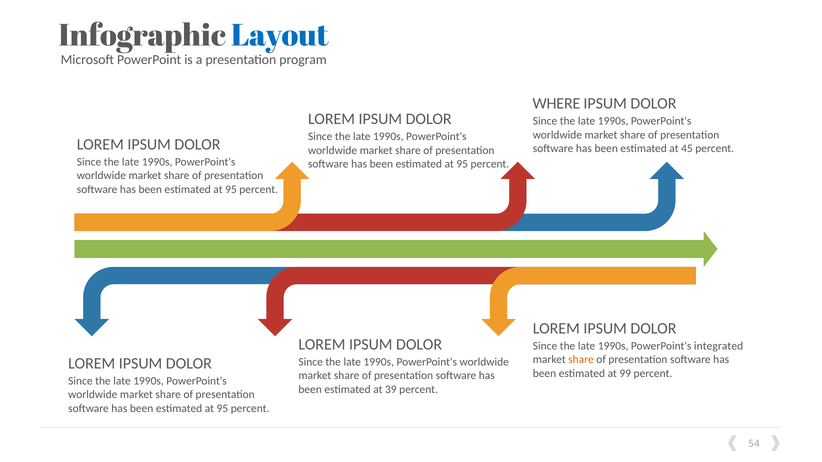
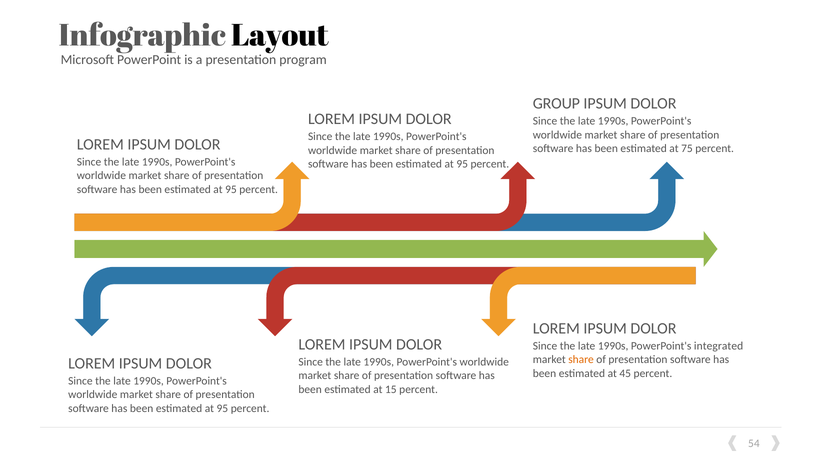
Layout colour: blue -> black (280, 36)
WHERE: WHERE -> GROUP (556, 104)
45: 45 -> 75 (687, 149)
99: 99 -> 45 (625, 374)
39: 39 -> 15 (391, 390)
